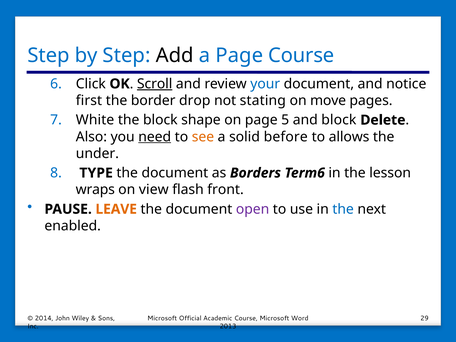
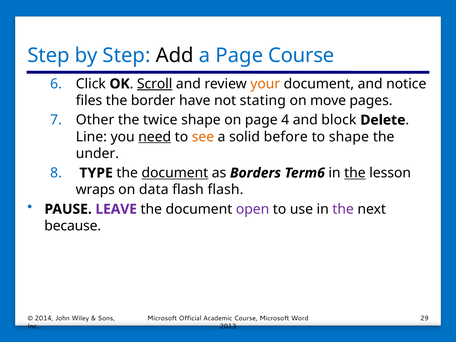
your colour: blue -> orange (265, 84)
first: first -> files (89, 101)
drop: drop -> have (195, 101)
White: White -> Other (95, 120)
the block: block -> twice (160, 120)
5: 5 -> 4 (285, 120)
Also: Also -> Line (91, 137)
to allows: allows -> shape (349, 137)
document underline: none -> present (175, 173)
the underline: none -> present (355, 173)
view: view -> data (154, 190)
flash front: front -> flash (225, 190)
LEAVE colour: orange -> purple (116, 209)
the colour: blue -> purple (343, 209)
enabled: enabled -> because (73, 226)
